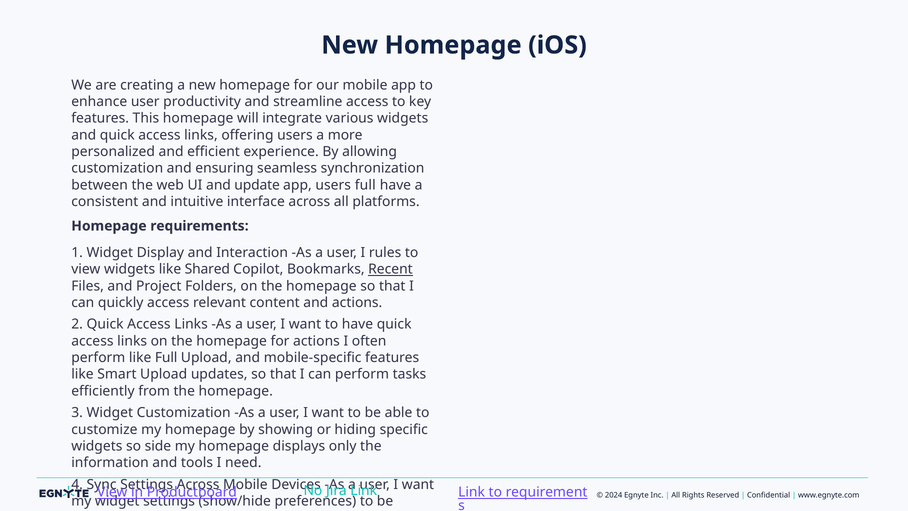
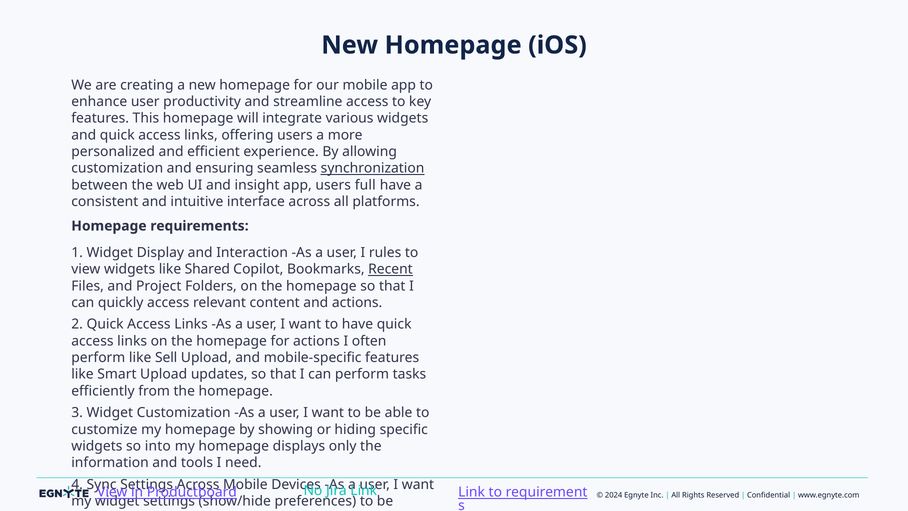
synchronization underline: none -> present (373, 168)
update: update -> insight (257, 185)
like Full: Full -> Sell (166, 358)
side: side -> into (158, 446)
